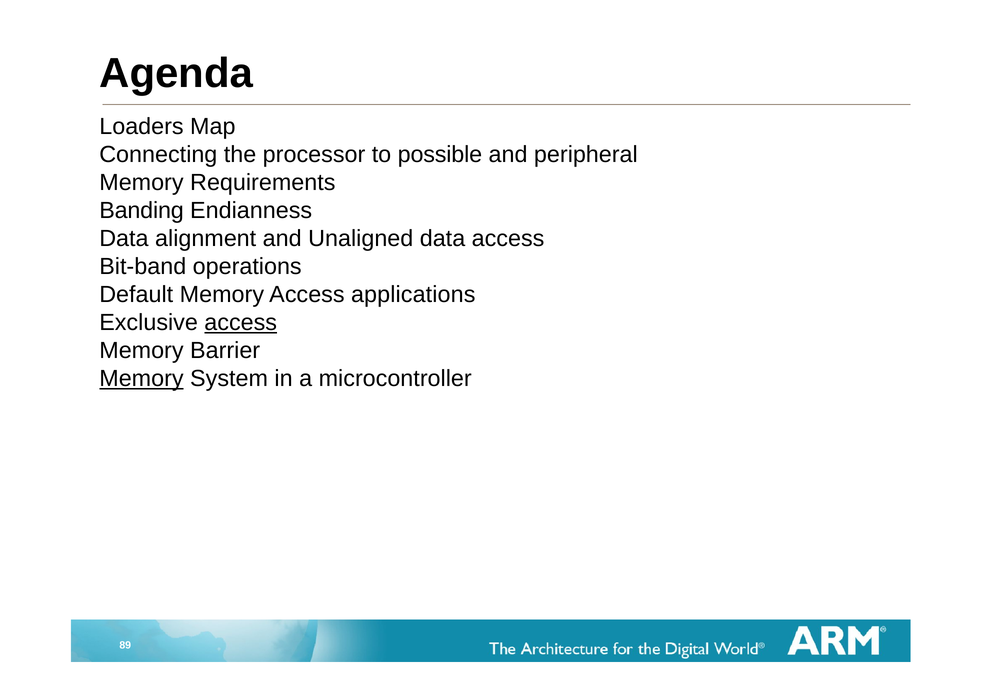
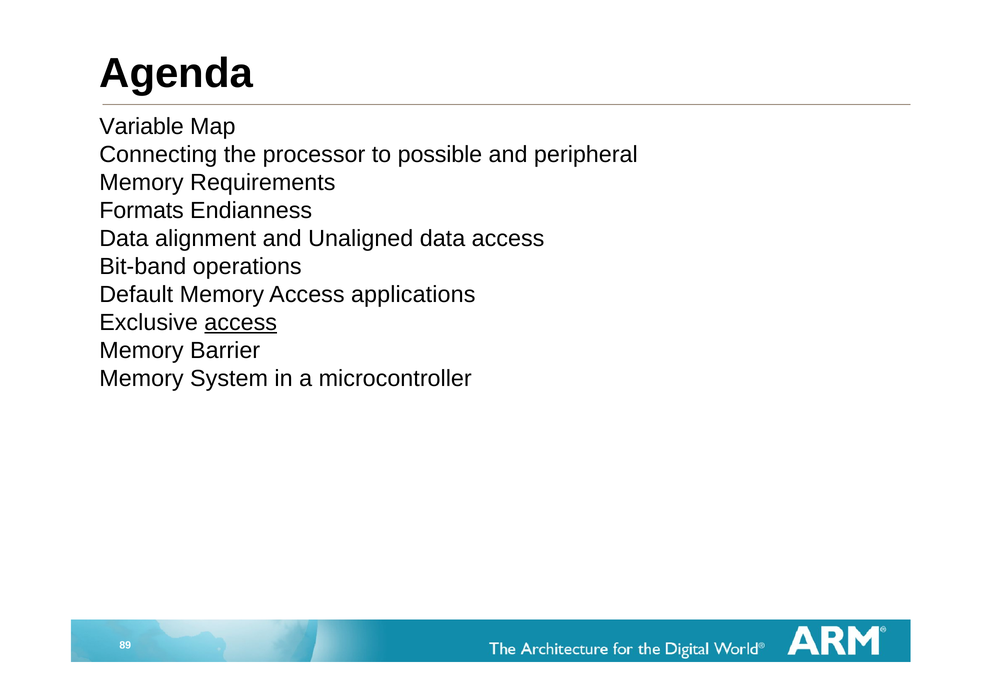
Loaders: Loaders -> Variable (142, 127)
Banding: Banding -> Formats (142, 211)
Memory underline: present -> none (141, 379)
